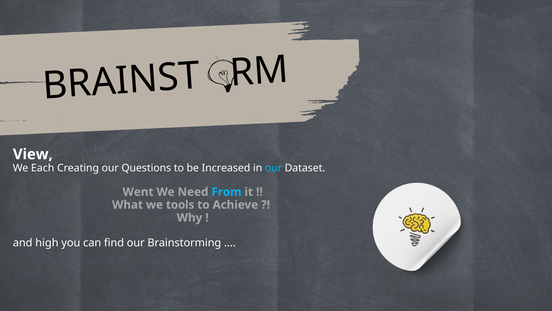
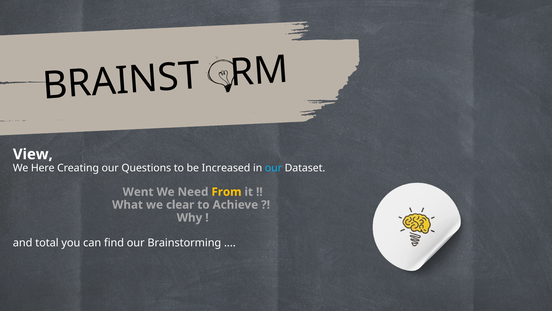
Each: Each -> Here (43, 168)
From colour: light blue -> yellow (226, 192)
tools: tools -> clear (180, 205)
high: high -> total (47, 243)
